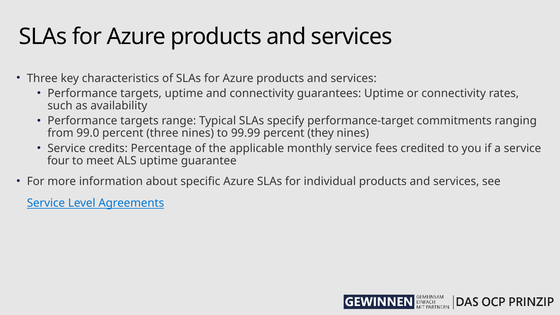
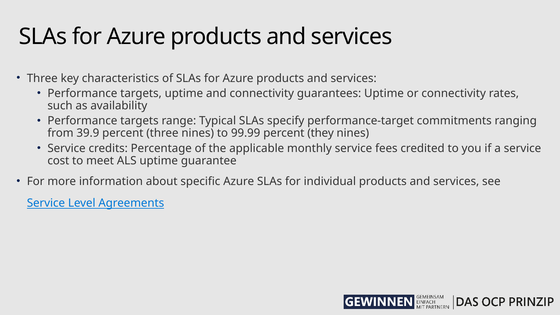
99.0: 99.0 -> 39.9 (88, 133)
four: four -> cost (58, 161)
